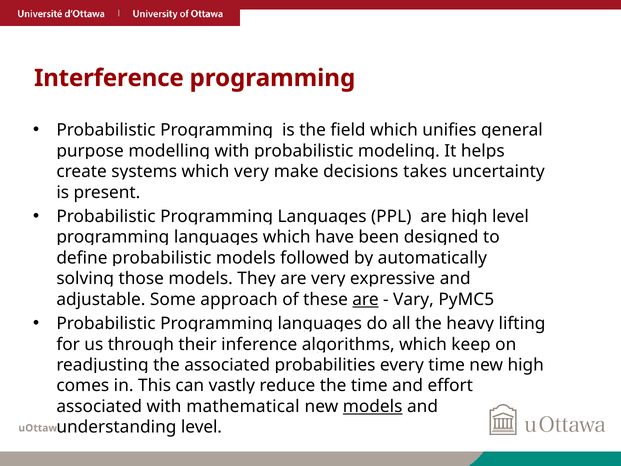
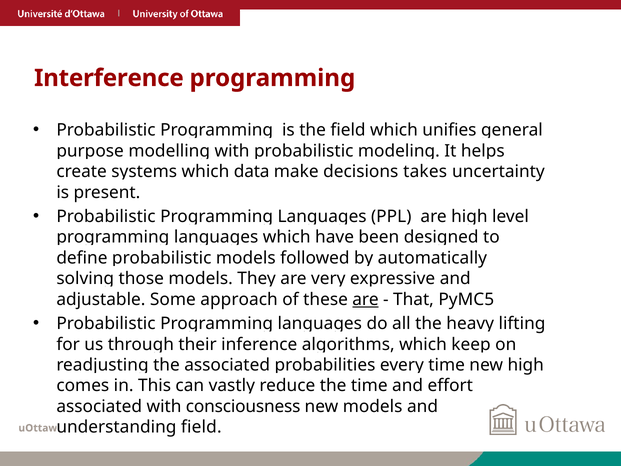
which very: very -> data (252, 172)
Vary: Vary -> That (413, 299)
mathematical: mathematical -> consciousness (243, 406)
models underline: present -> none (373, 406)
level: level -> field (201, 427)
